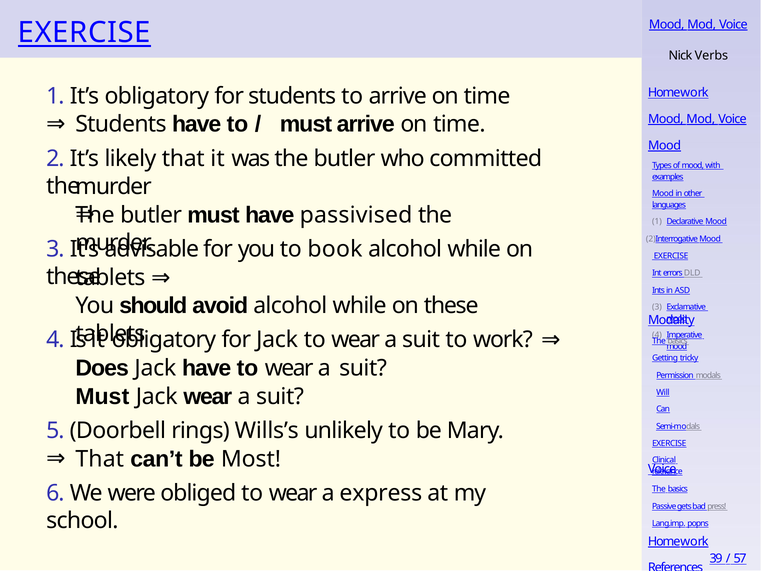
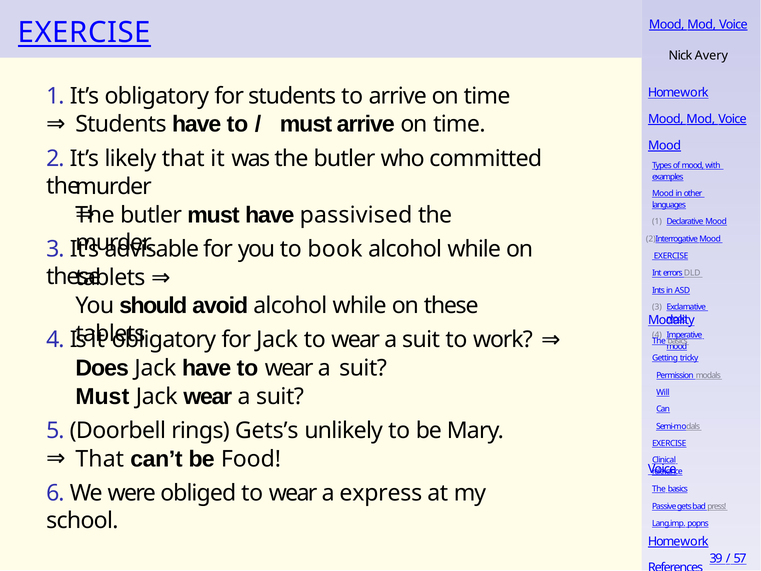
Verbs: Verbs -> Avery (711, 56)
Wills’s: Wills’s -> Gets’s (267, 431)
Most: Most -> Food (251, 459)
